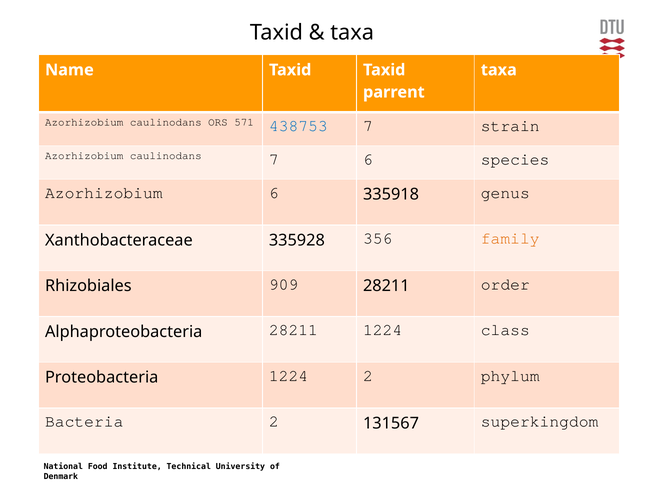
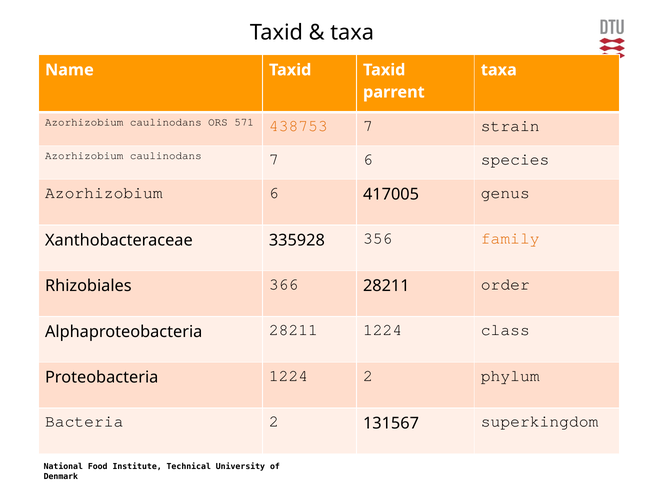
438753 colour: blue -> orange (298, 126)
335918: 335918 -> 417005 (391, 194)
909: 909 -> 366 (284, 284)
